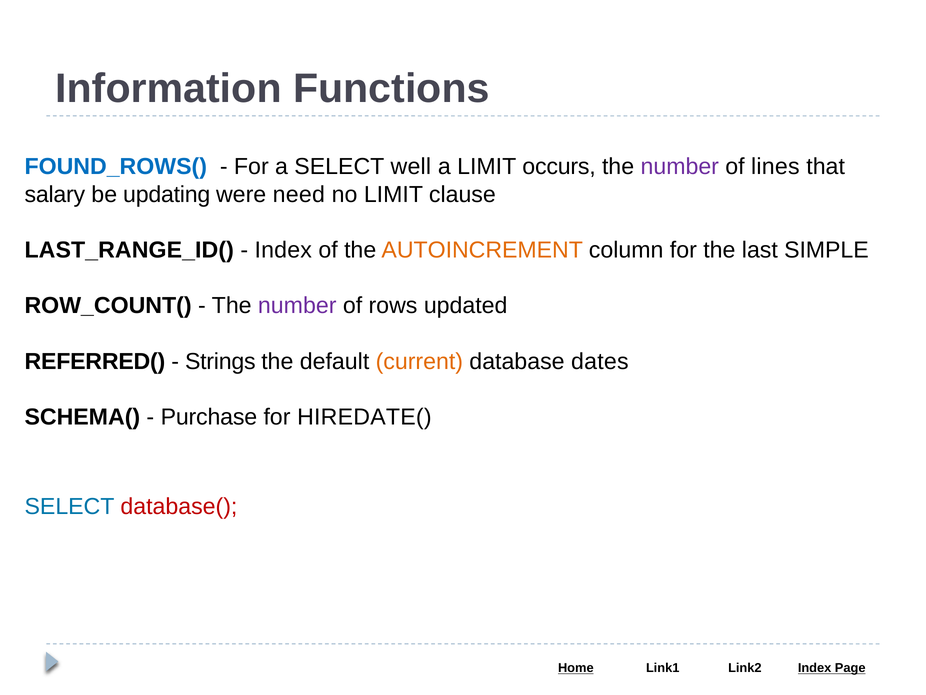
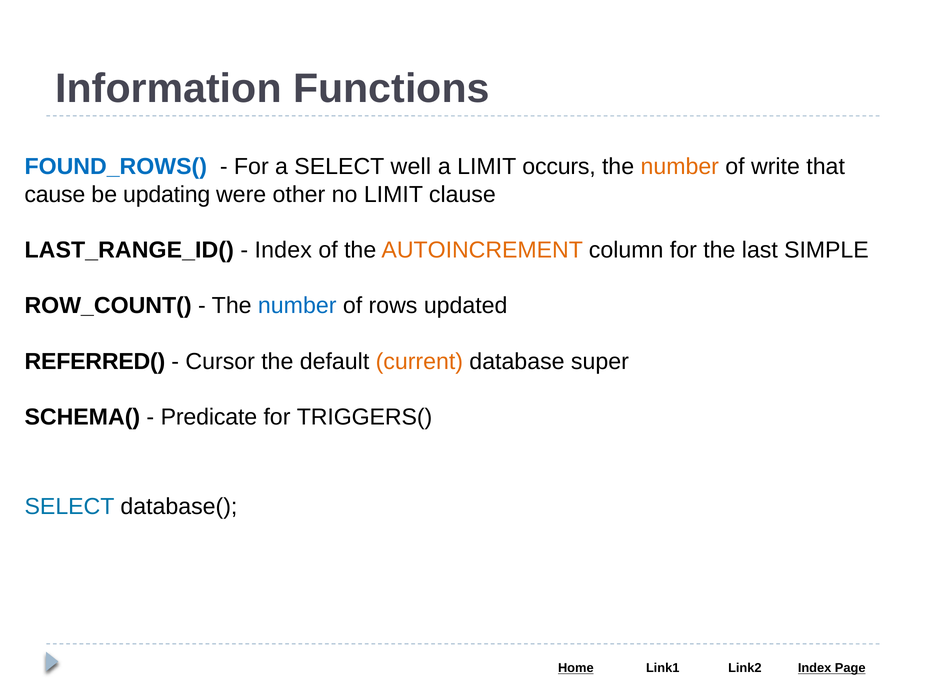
number colour: purple -> orange (680, 167)
lines: lines -> write (775, 167)
salary: salary -> cause (55, 194)
need: need -> other (299, 194)
number colour: purple -> blue (297, 306)
Strings: Strings -> Cursor (220, 361)
dates: dates -> super (600, 361)
Purchase: Purchase -> Predicate (209, 417)
HIREDATE(: HIREDATE( -> TRIGGERS( (365, 417)
database( colour: red -> black (179, 506)
